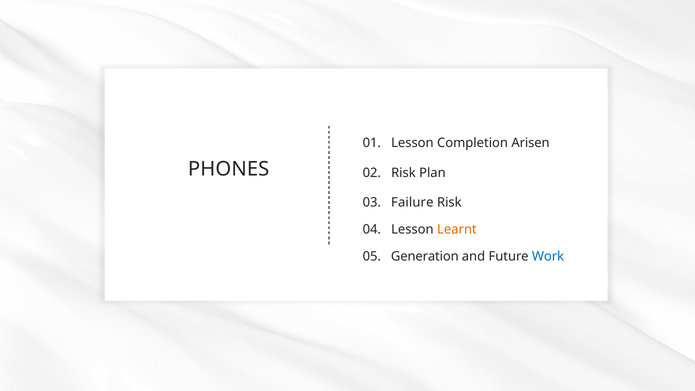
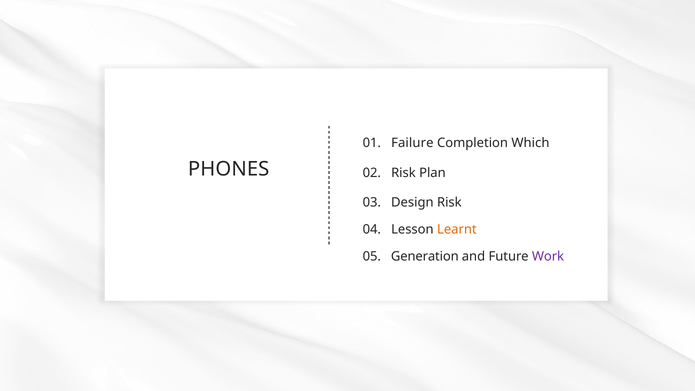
01 Lesson: Lesson -> Failure (412, 143)
Arisen: Arisen -> Which (530, 143)
Failure: Failure -> Design (412, 202)
Work colour: blue -> purple (548, 256)
